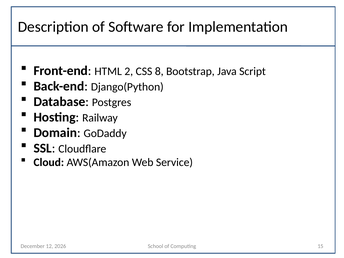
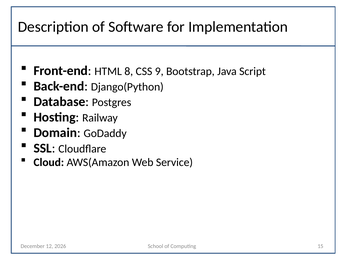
2: 2 -> 8 (129, 71)
8: 8 -> 9 (159, 71)
